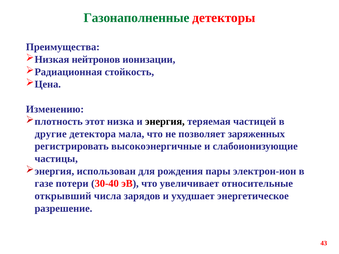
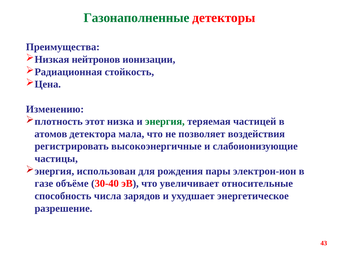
энергия colour: black -> green (165, 122)
другие: другие -> атомов (51, 134)
заряженных: заряженных -> воздействия (256, 134)
потери: потери -> объёме (72, 184)
открывший: открывший -> способность (63, 196)
